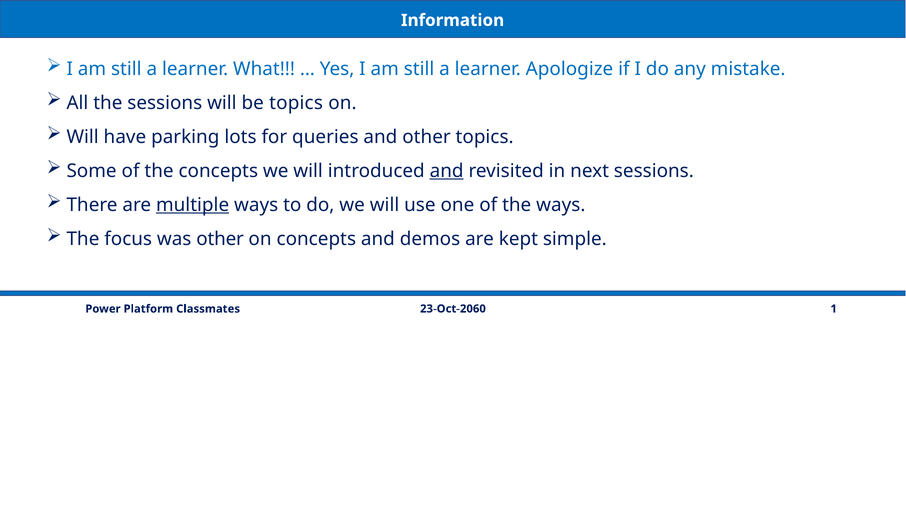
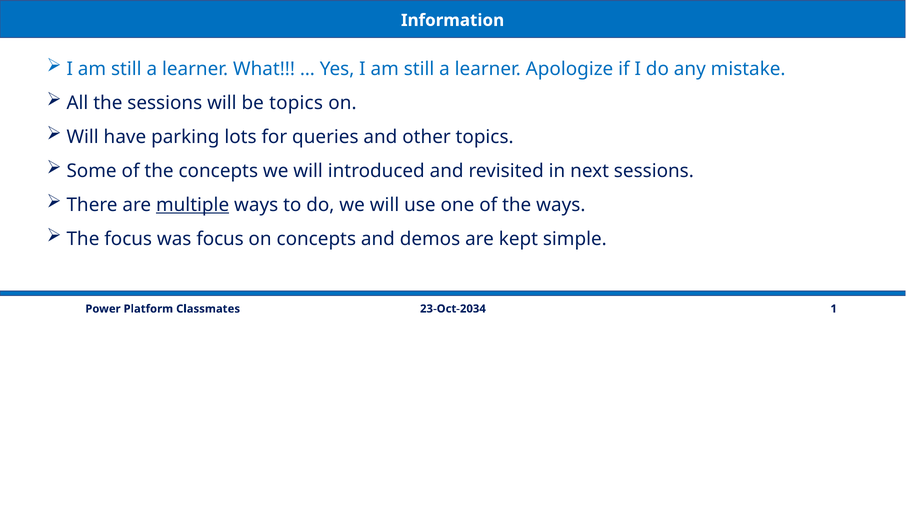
and underline: present -> none (447, 171)
was other: other -> focus (220, 239)
23-Oct-2060: 23-Oct-2060 -> 23-Oct-2034 (453, 309)
